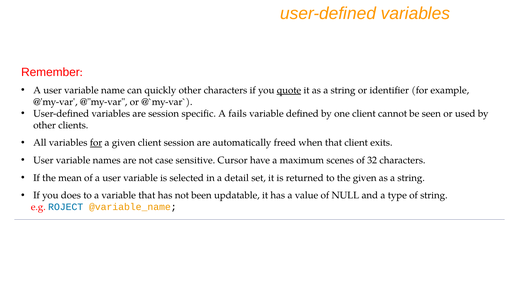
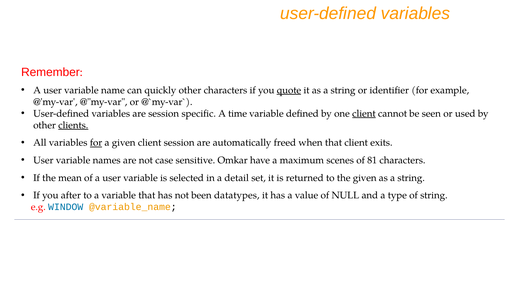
fails: fails -> time (238, 114)
client underline: none -> present (364, 114)
clients underline: none -> present (73, 125)
Cursor: Cursor -> Omkar (233, 160)
32: 32 -> 81 (372, 160)
does: does -> after (71, 195)
updatable: updatable -> datatypes (237, 195)
ROJECT: ROJECT -> WINDOW (66, 207)
